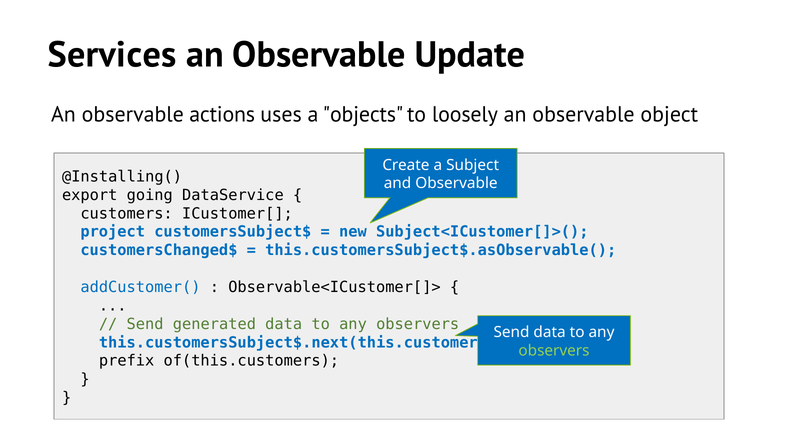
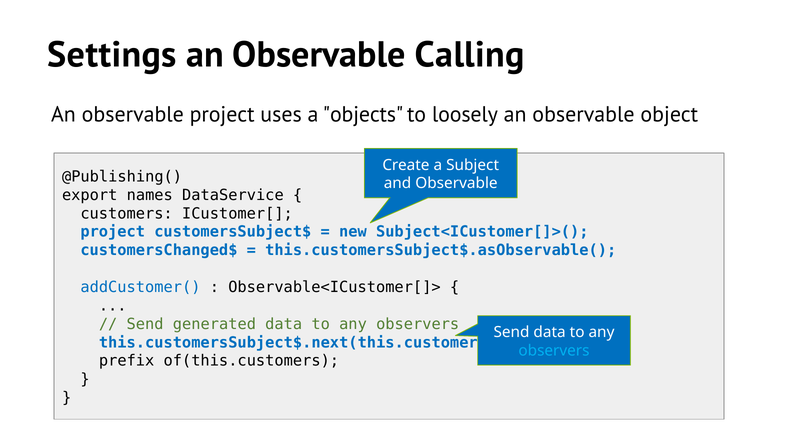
Services: Services -> Settings (112, 54)
Update: Update -> Calling (470, 54)
observable actions: actions -> project (222, 114)
@Installing(: @Installing( -> @Publishing( (122, 176)
going: going -> names (150, 195)
observers colour: light green -> light blue (554, 350)
